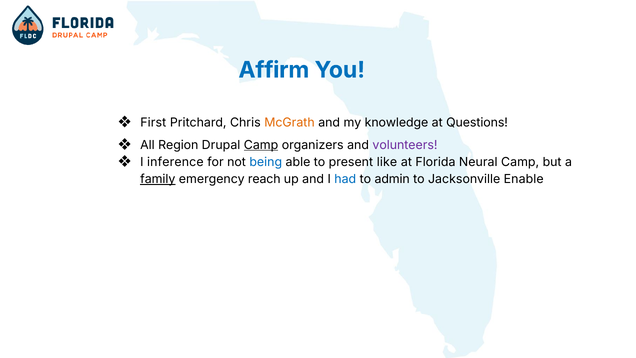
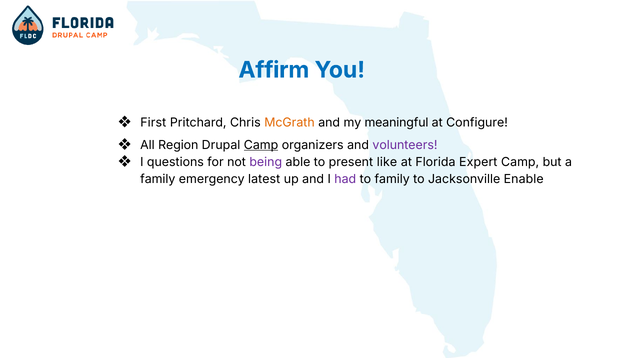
knowledge: knowledge -> meaningful (396, 123)
Questions: Questions -> Configure (477, 123)
inference: inference -> questions (175, 162)
being colour: blue -> purple (266, 162)
Neural: Neural -> Expert (478, 162)
family underline: present -> none (158, 179)
reach: reach -> latest (264, 179)
had colour: blue -> purple (345, 179)
to admin: admin -> family (392, 179)
